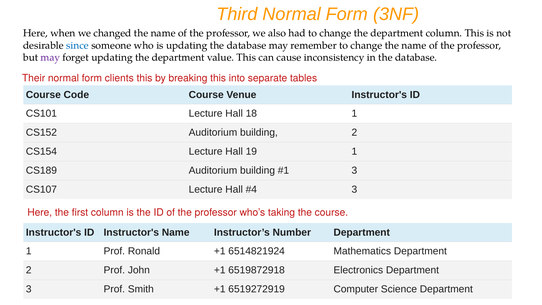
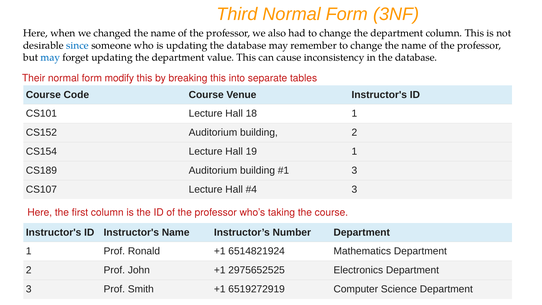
may colour: purple -> blue (50, 58)
clients: clients -> modify (119, 78)
6519872918: 6519872918 -> 2975652525 (257, 270)
